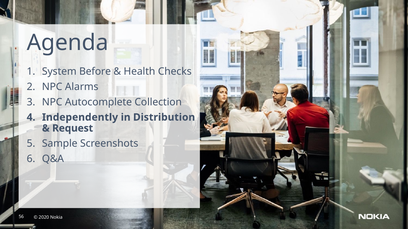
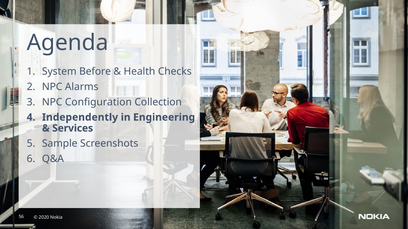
Autocomplete: Autocomplete -> Configuration (98, 102)
Distribution: Distribution -> Engineering (164, 117)
Request: Request -> Services (73, 129)
